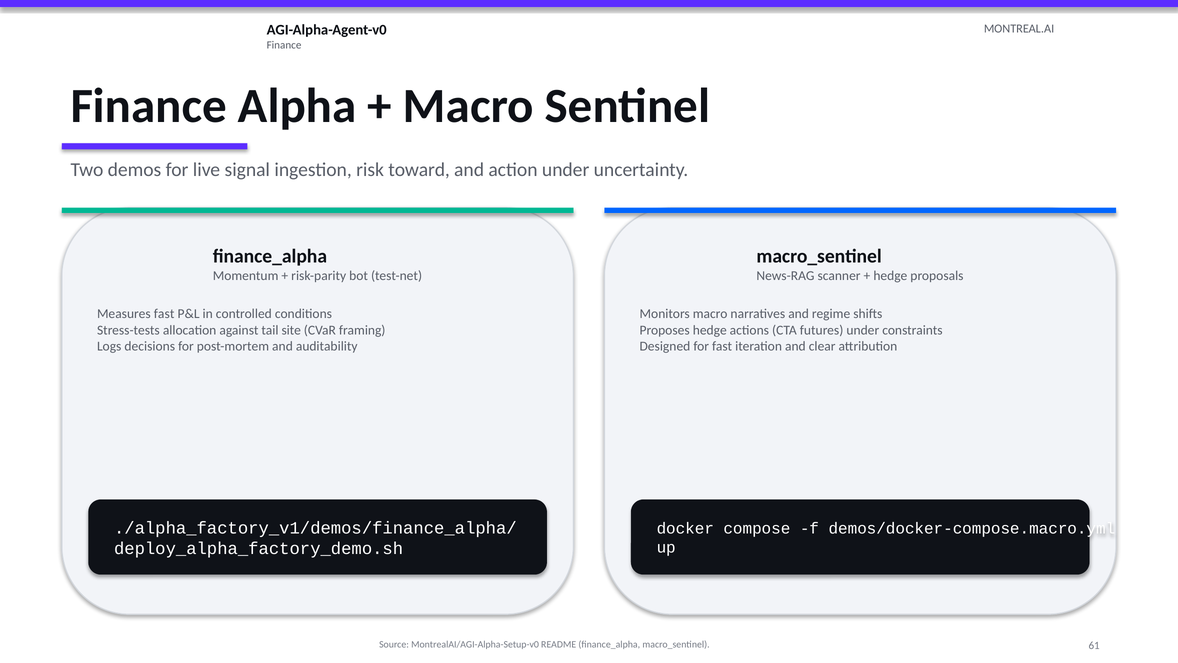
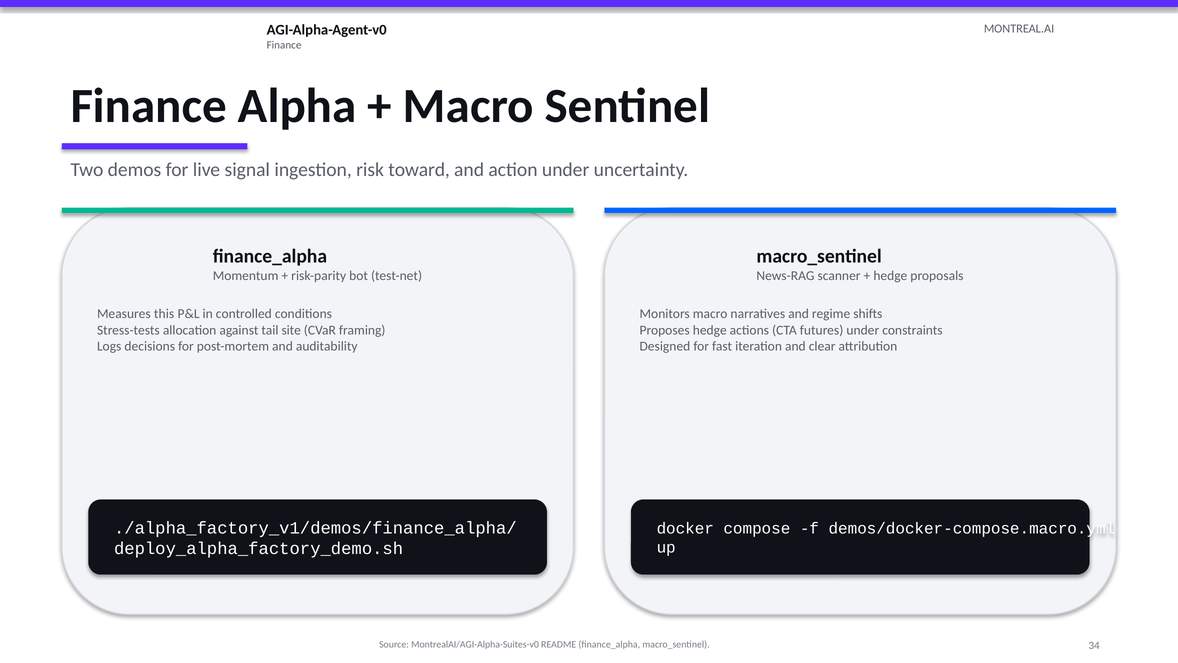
Measures fast: fast -> this (164, 314)
MontrealAI/AGI-Alpha-Setup-v0: MontrealAI/AGI-Alpha-Setup-v0 -> MontrealAI/AGI-Alpha-Suites-v0 (475, 644)
61: 61 -> 34 (1094, 645)
